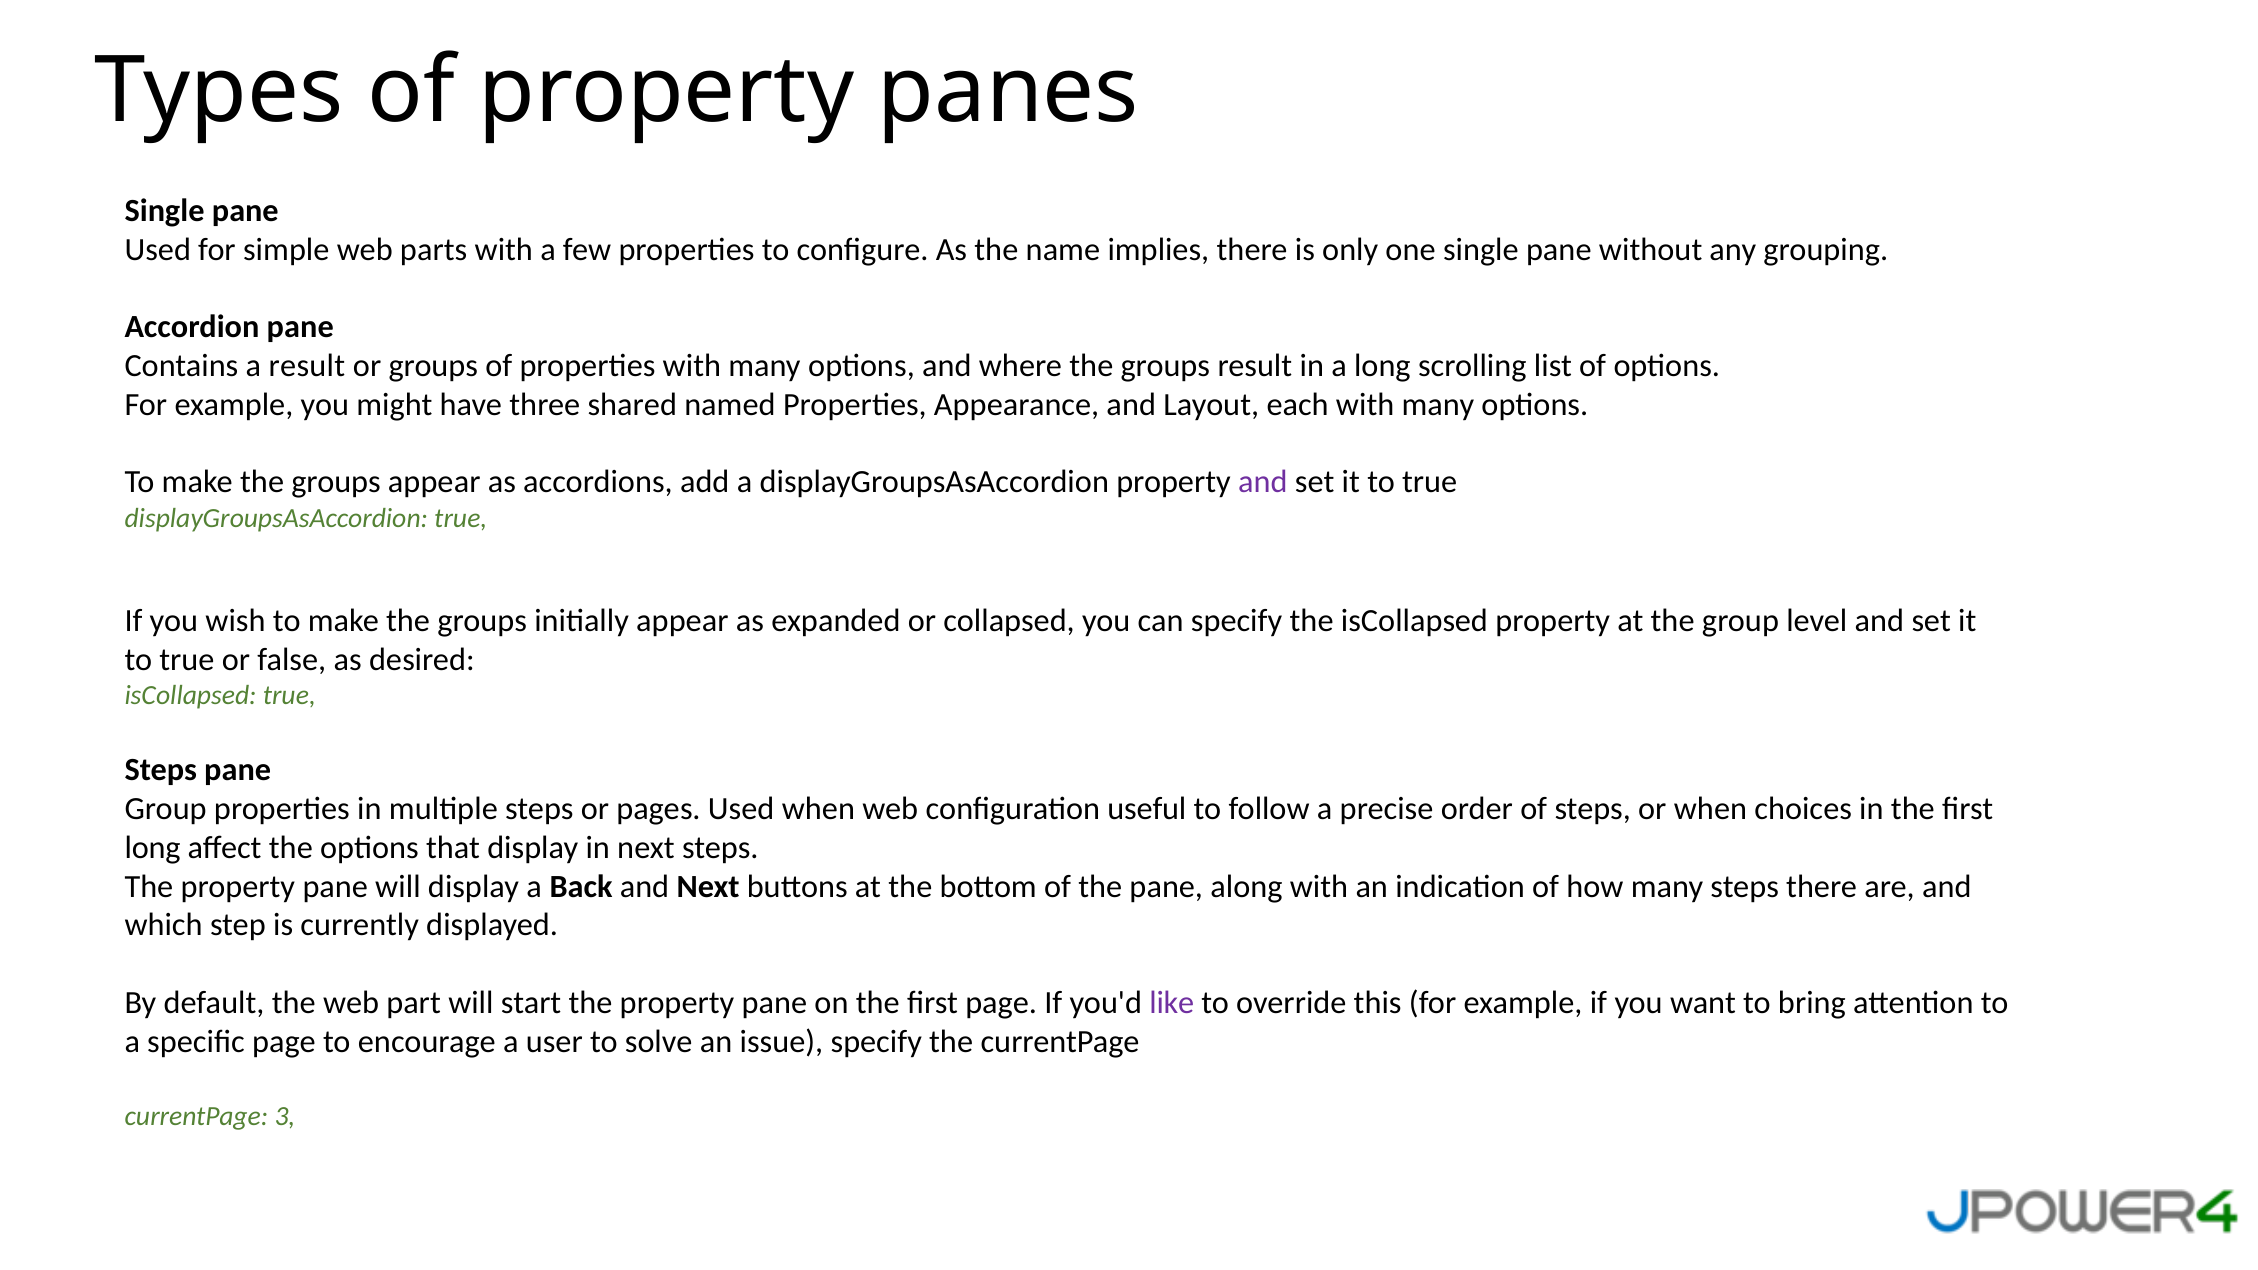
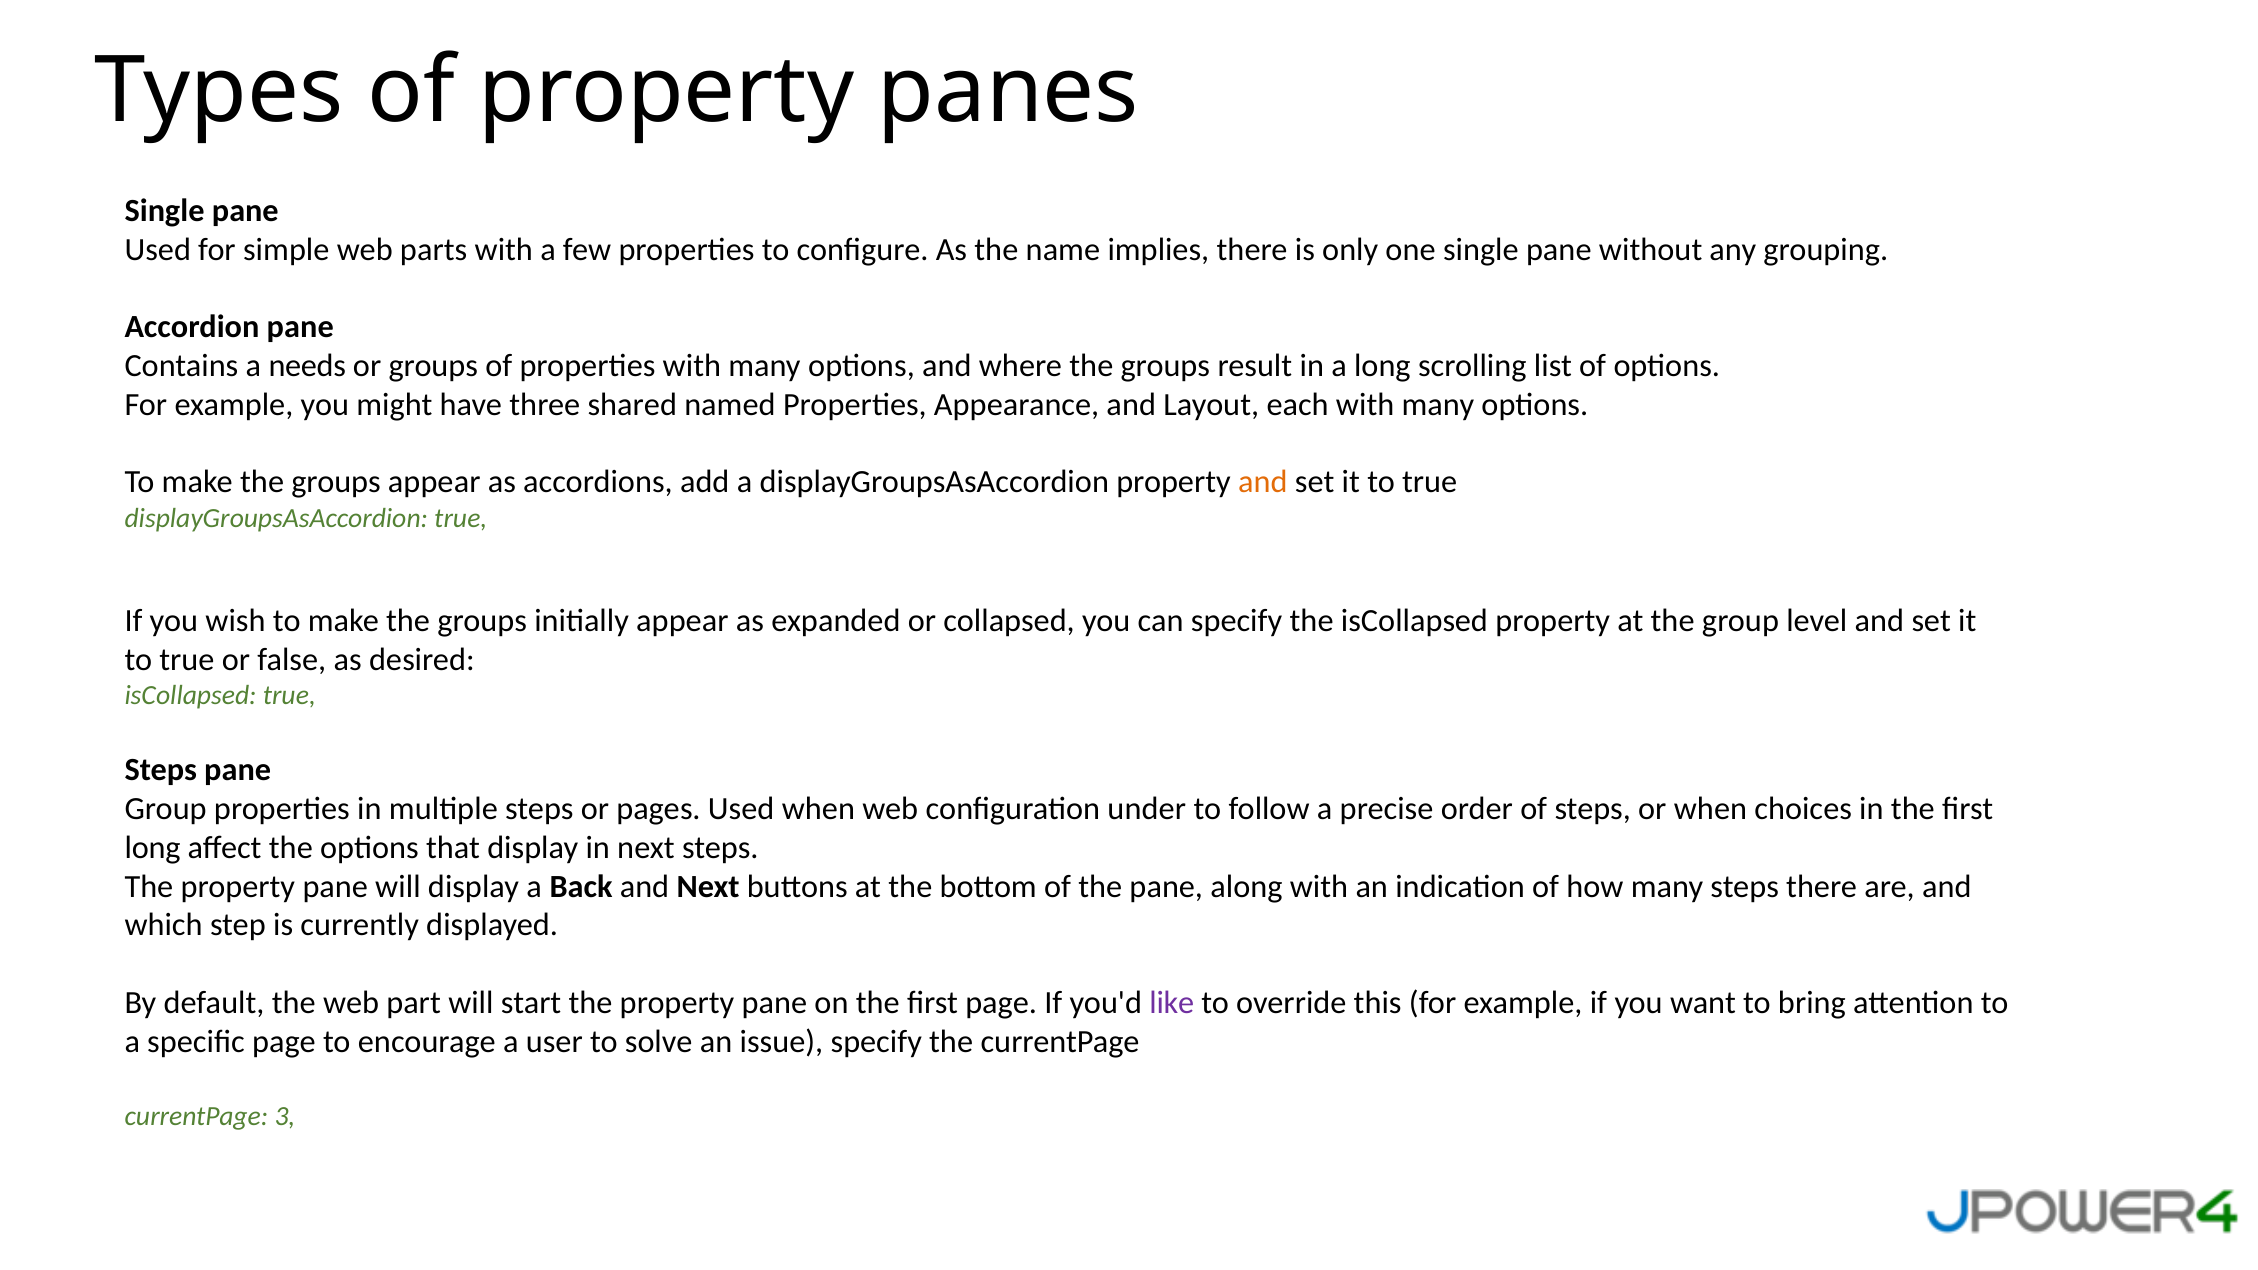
a result: result -> needs (307, 366)
and colour: purple -> orange (1263, 482)
useful: useful -> under (1147, 809)
